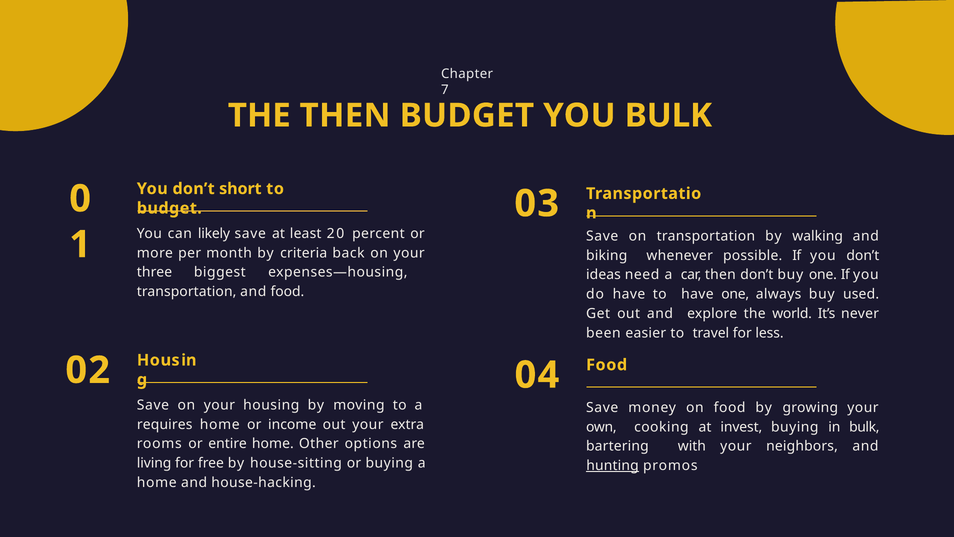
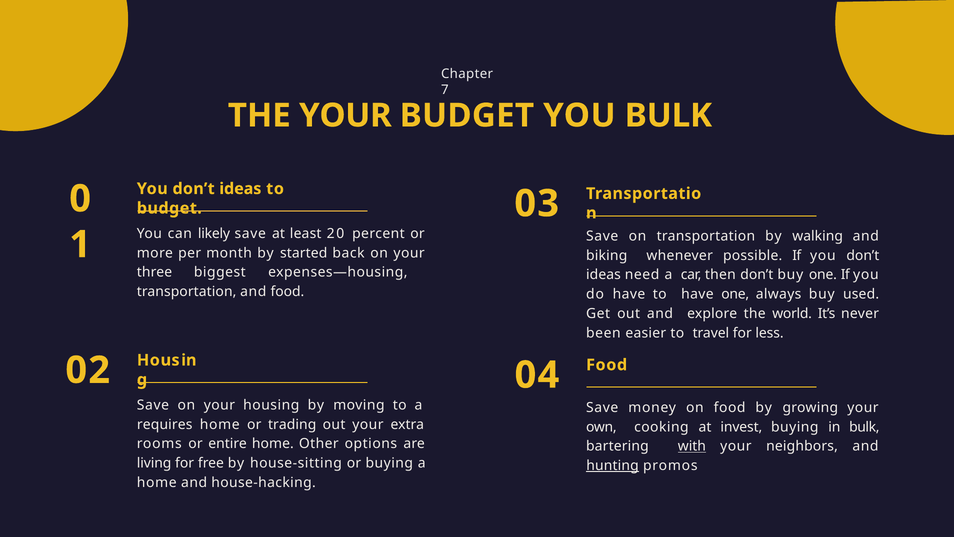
THE THEN: THEN -> YOUR (345, 115)
short: short -> ideas (240, 189)
criteria: criteria -> started (304, 253)
income: income -> trading (292, 424)
with underline: none -> present (692, 446)
